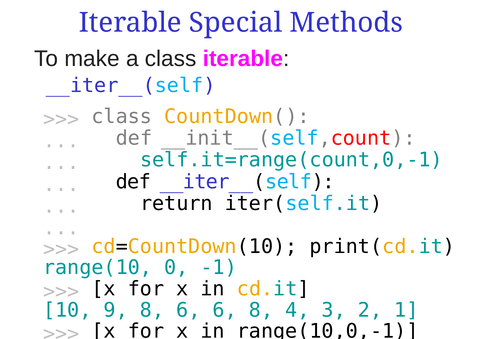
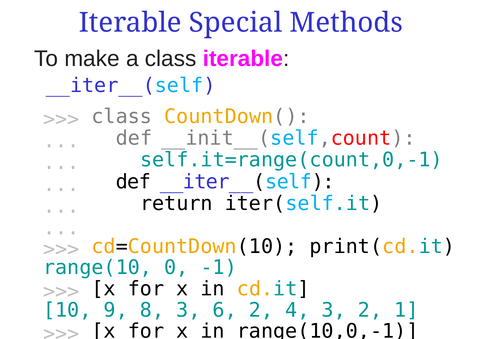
8 6: 6 -> 3 (188, 311)
6 8: 8 -> 2 (261, 311)
